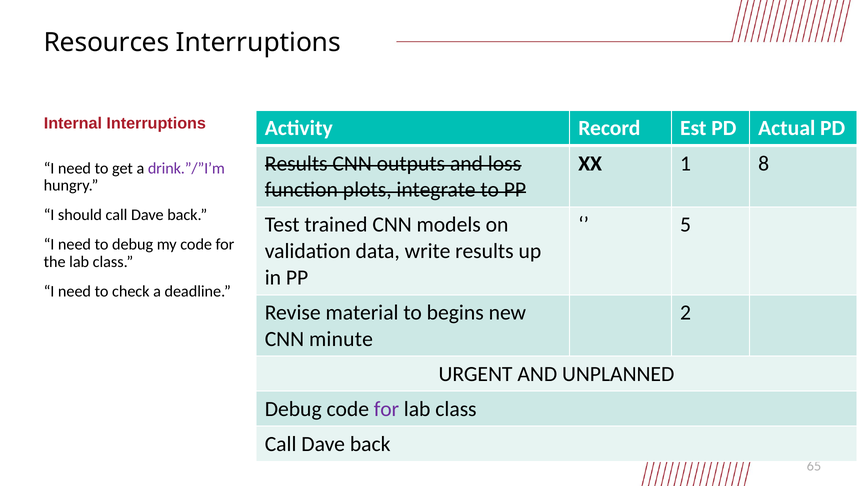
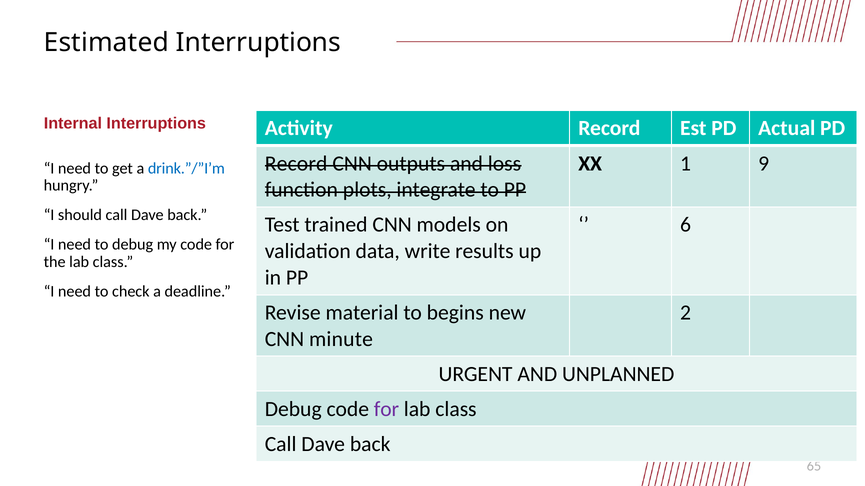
Resources: Resources -> Estimated (106, 43)
Results: Results -> Record (296, 164)
8: 8 -> 9 (764, 164)
drink.”/”I’m colour: purple -> blue (186, 168)
5: 5 -> 6 (686, 225)
